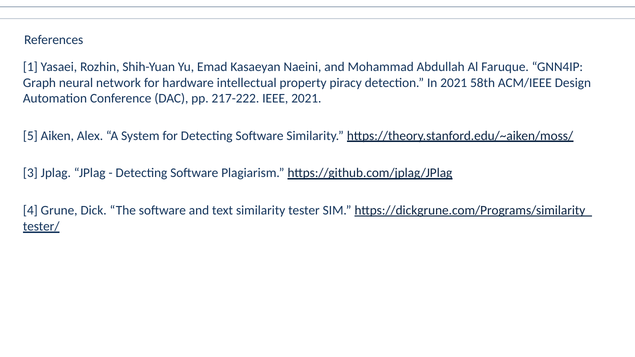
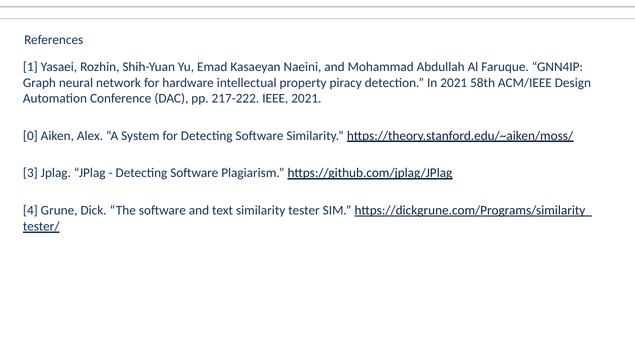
5: 5 -> 0 (30, 136)
